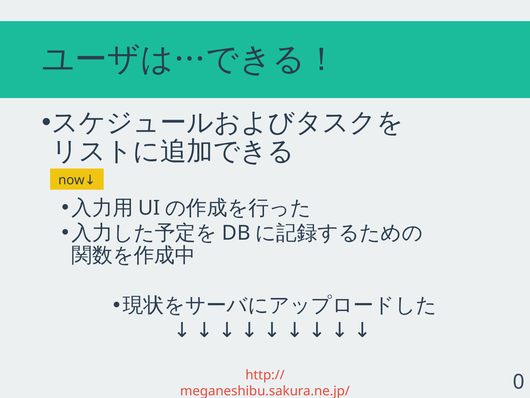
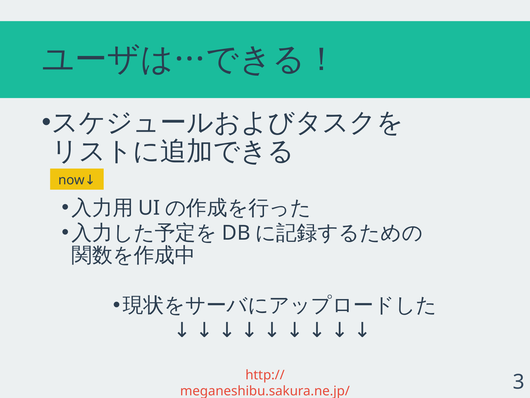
0: 0 -> 3 (519, 382)
